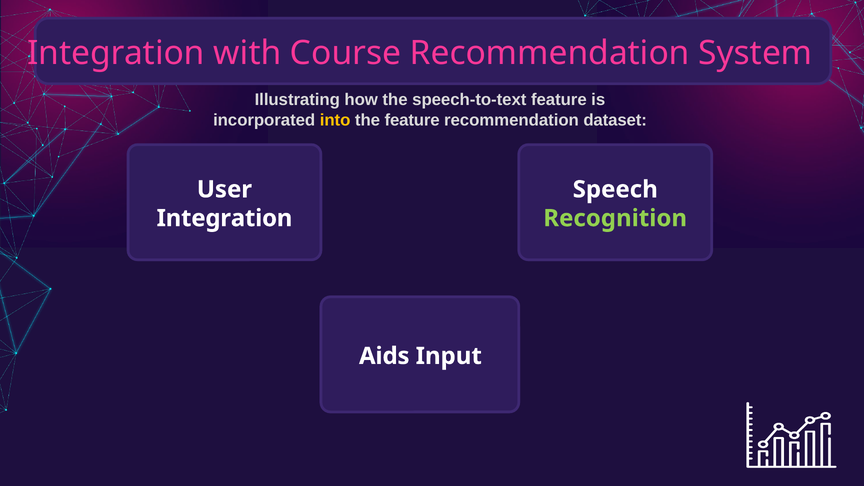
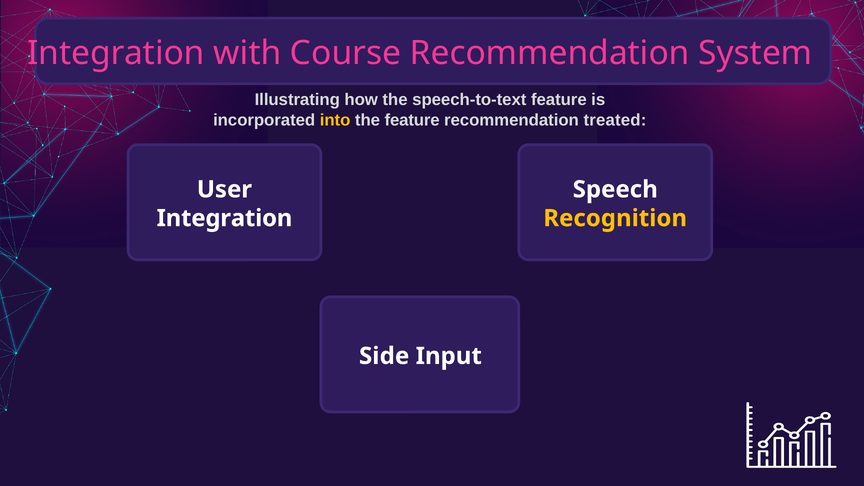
dataset: dataset -> treated (615, 120)
Recognition colour: light green -> yellow (615, 218)
Aids: Aids -> Side (384, 356)
